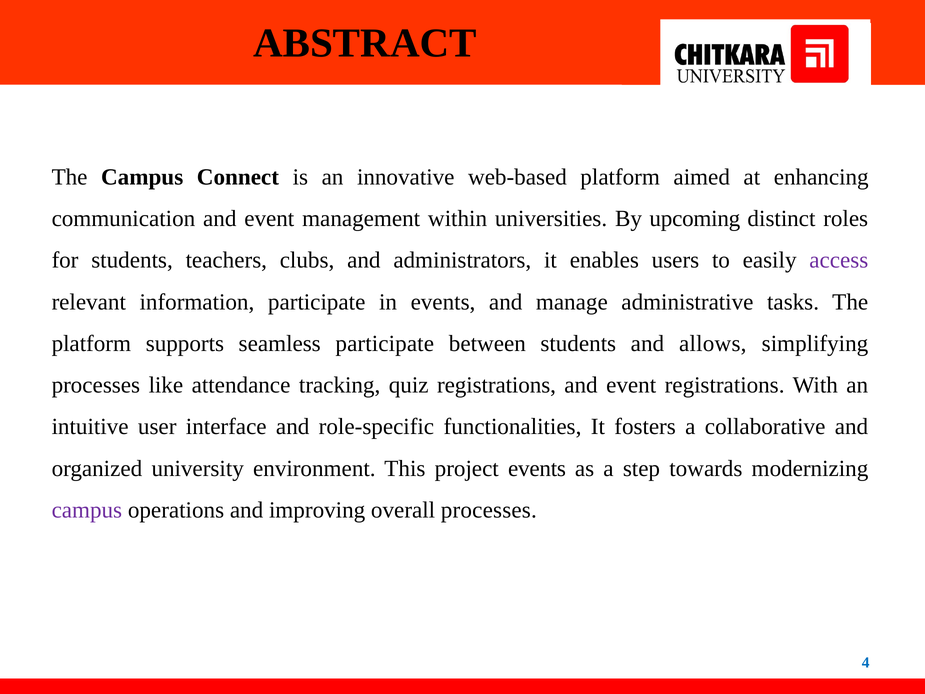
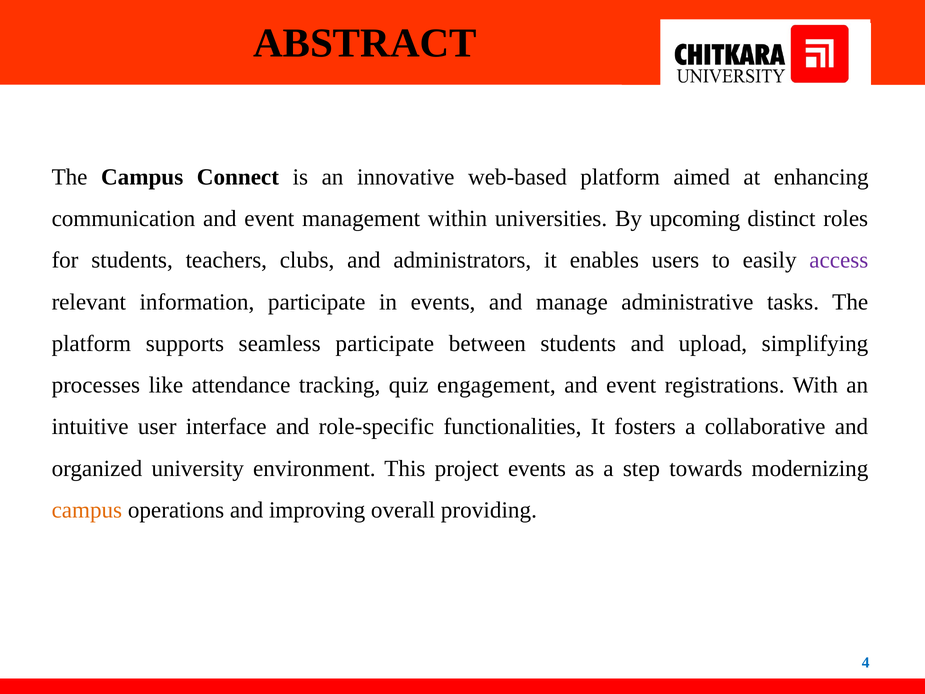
allows: allows -> upload (713, 343)
quiz registrations: registrations -> engagement (496, 385)
campus colour: purple -> orange (87, 510)
overall processes: processes -> providing (489, 510)
